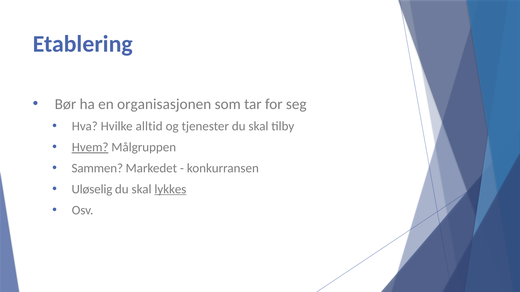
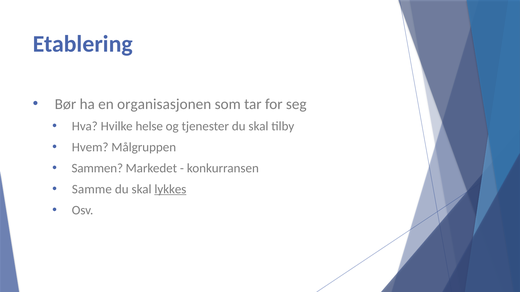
alltid: alltid -> helse (149, 126)
Hvem underline: present -> none (90, 147)
Uløselig: Uløselig -> Samme (92, 190)
